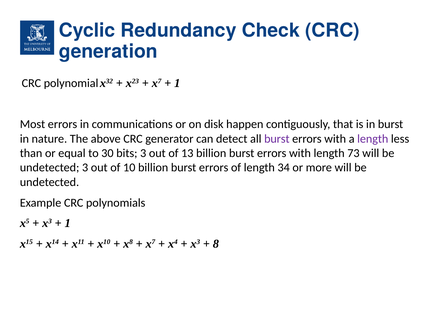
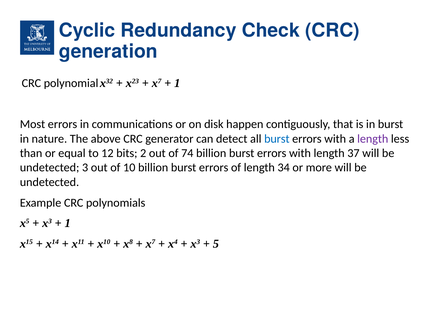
burst colour: purple -> blue (277, 138)
30: 30 -> 12 (107, 153)
bits 3: 3 -> 2 (143, 153)
13: 13 -> 74 (187, 153)
73: 73 -> 37 (353, 153)
8: 8 -> 5 (216, 243)
